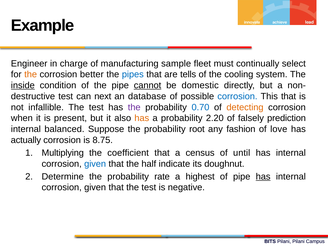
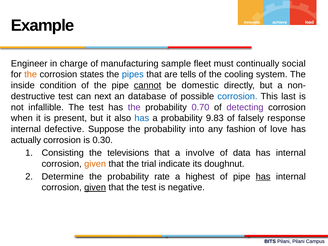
select: select -> social (294, 64)
better: better -> states (92, 74)
inside underline: present -> none (23, 85)
This that: that -> last (288, 96)
0.70 colour: blue -> purple (200, 107)
detecting colour: orange -> purple (245, 107)
has colour: orange -> blue (142, 118)
2.20: 2.20 -> 9.83 (215, 118)
prediction: prediction -> response (286, 118)
balanced: balanced -> defective (64, 129)
root: root -> into (197, 129)
8.75: 8.75 -> 0.30 (103, 140)
Multiplying: Multiplying -> Consisting (63, 153)
coefficient: coefficient -> televisions (128, 153)
census: census -> involve (200, 153)
until: until -> data (242, 153)
given colour: blue -> orange (95, 164)
half: half -> trial (149, 164)
given underline: none -> present (95, 187)
